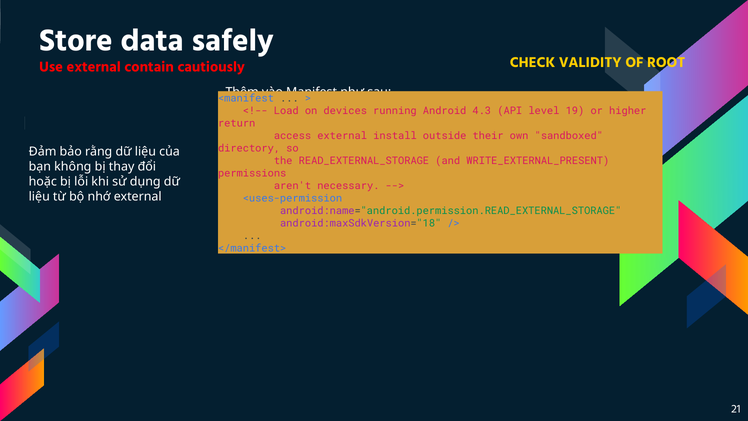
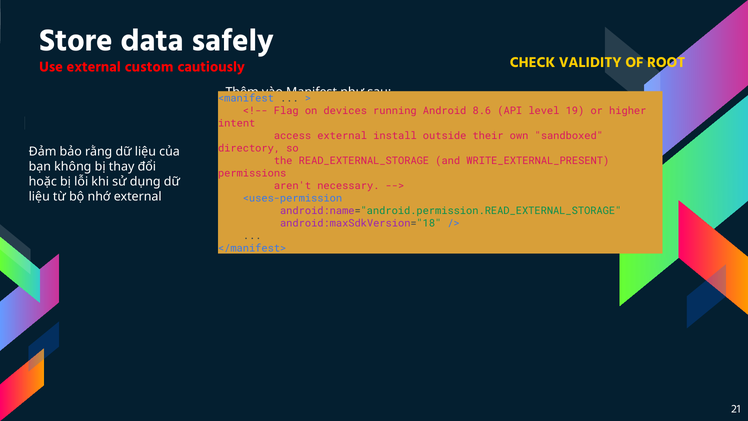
contain: contain -> custom (149, 67)
Load: Load -> Flag (286, 111)
4.3: 4.3 -> 8.6 (482, 111)
return: return -> intent (237, 123)
